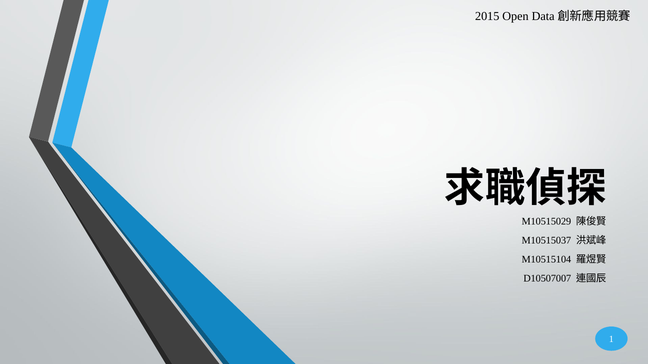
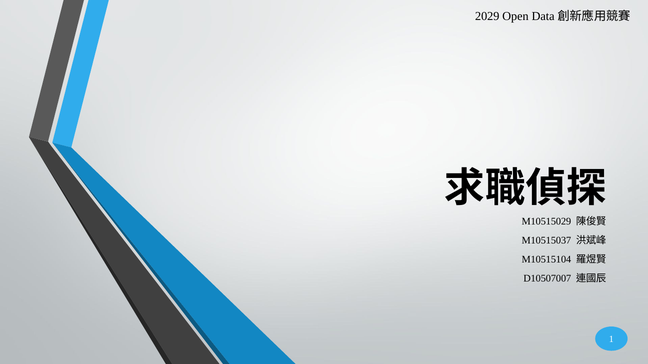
2015: 2015 -> 2029 (487, 16)
